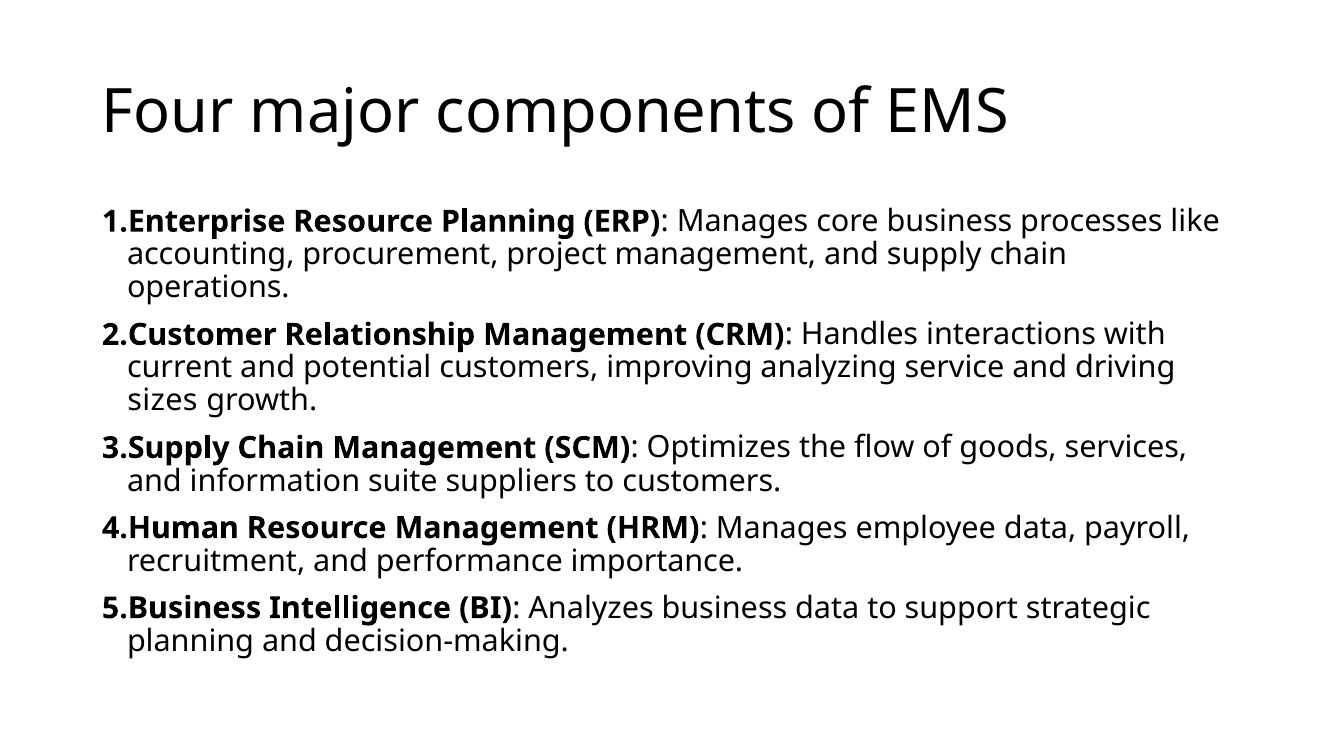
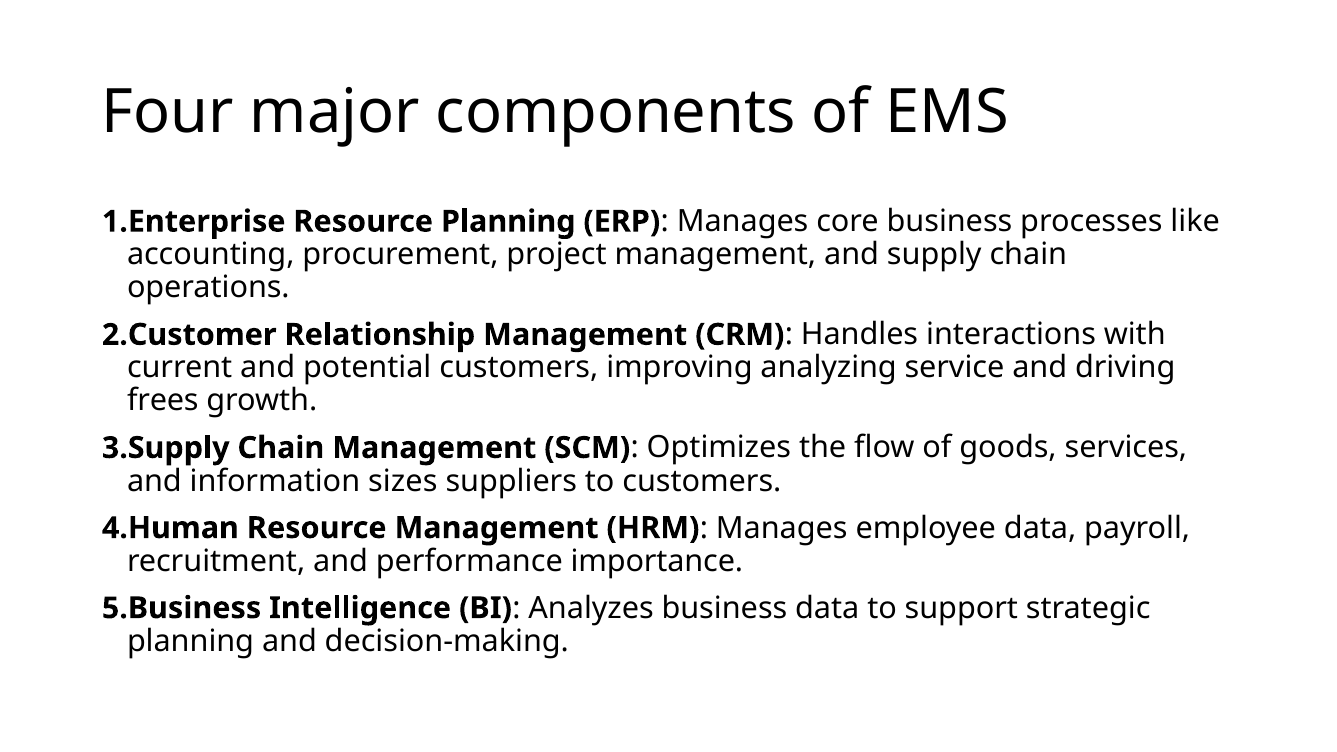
sizes: sizes -> frees (163, 401)
suite: suite -> sizes (403, 481)
